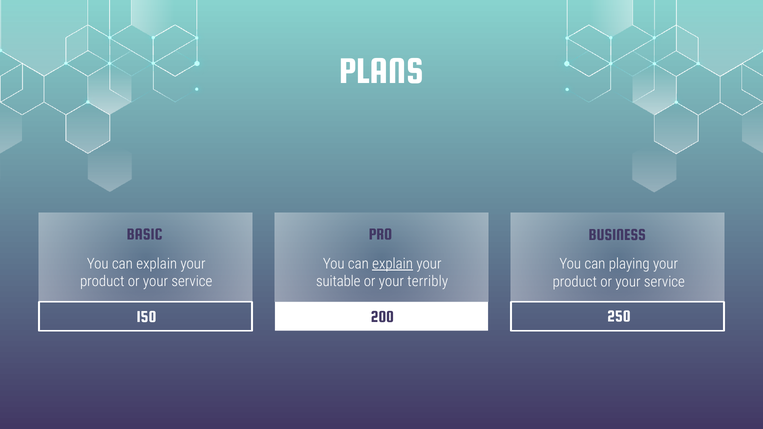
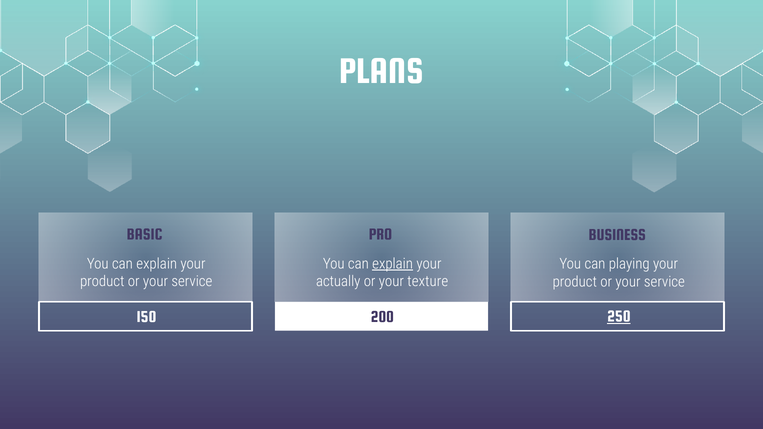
suitable: suitable -> actually (338, 282)
terribly: terribly -> texture (428, 282)
250 underline: none -> present (619, 316)
